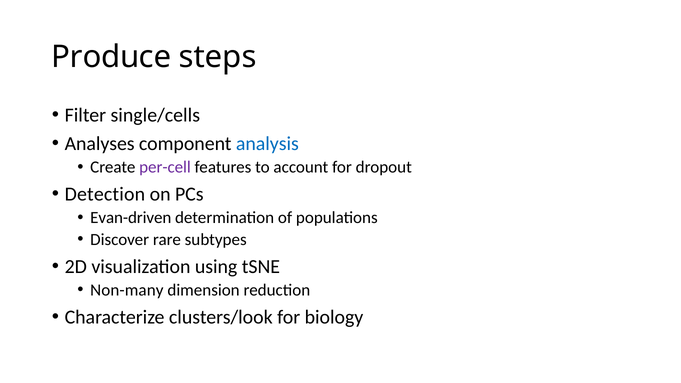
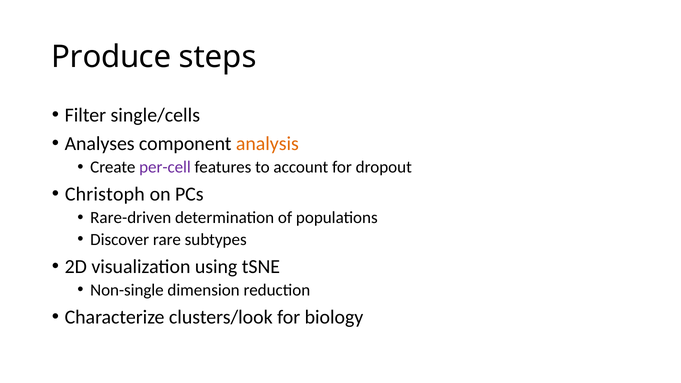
analysis colour: blue -> orange (267, 144)
Detection: Detection -> Christoph (105, 194)
Evan-driven: Evan-driven -> Rare-driven (131, 218)
Non-many: Non-many -> Non-single (127, 290)
